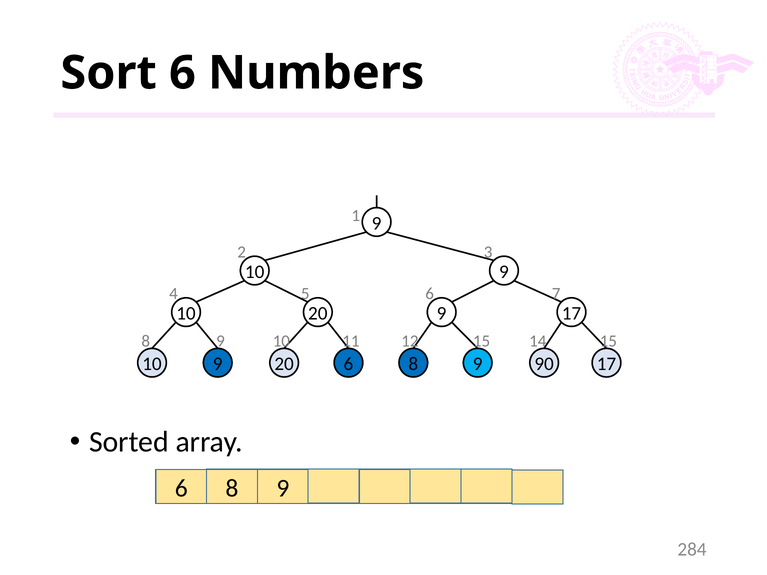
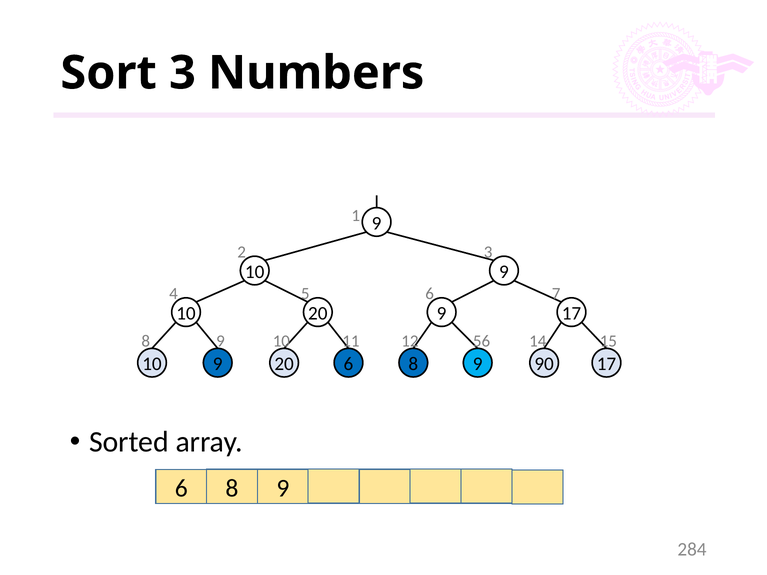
Sort 6: 6 -> 3 (182, 73)
12 15: 15 -> 56 (482, 341)
